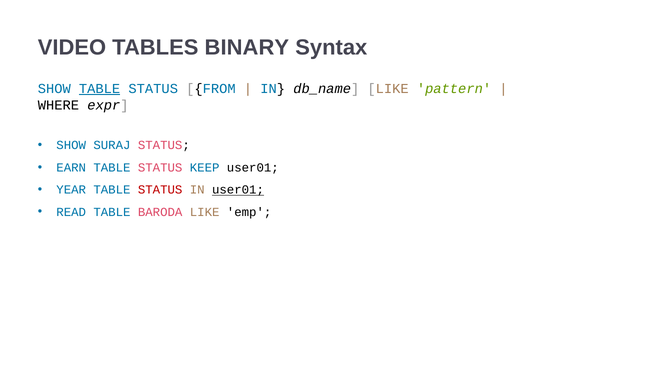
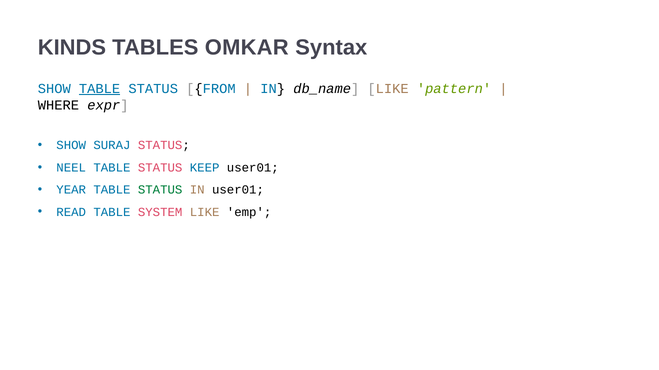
VIDEO: VIDEO -> KINDS (72, 48)
BINARY: BINARY -> OMKAR (247, 48)
EARN: EARN -> NEEL (71, 168)
STATUS colour: red -> green (160, 190)
user01 underline: present -> none (238, 190)
BARODA: BARODA -> SYSTEM (160, 212)
